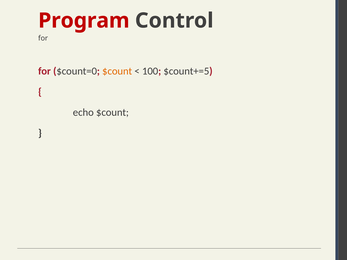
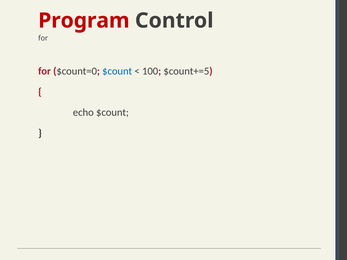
$count colour: orange -> blue (117, 71)
